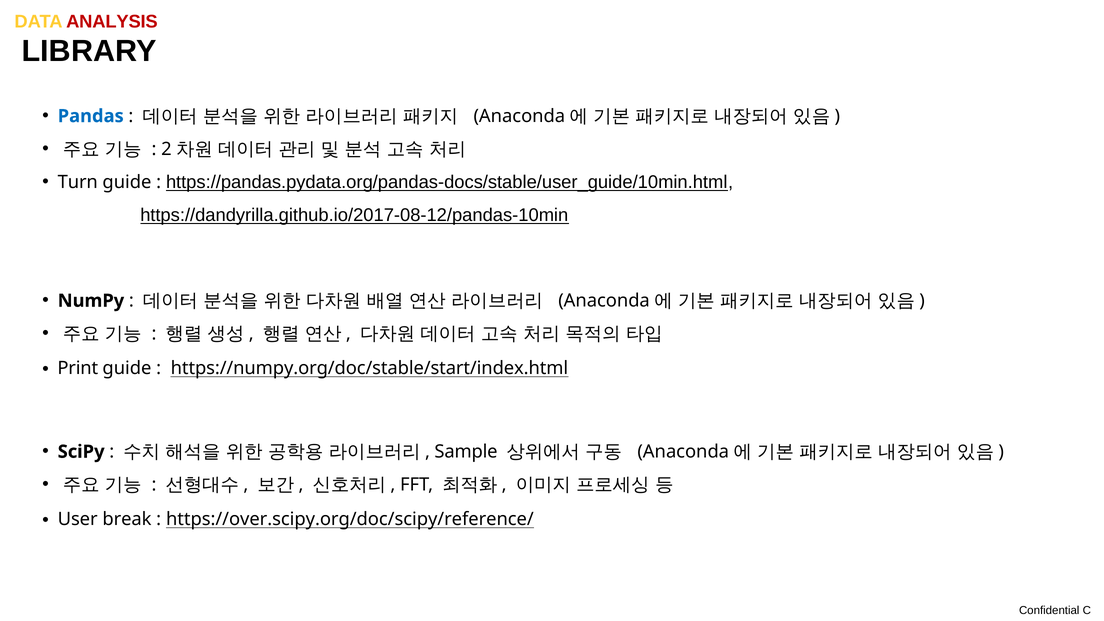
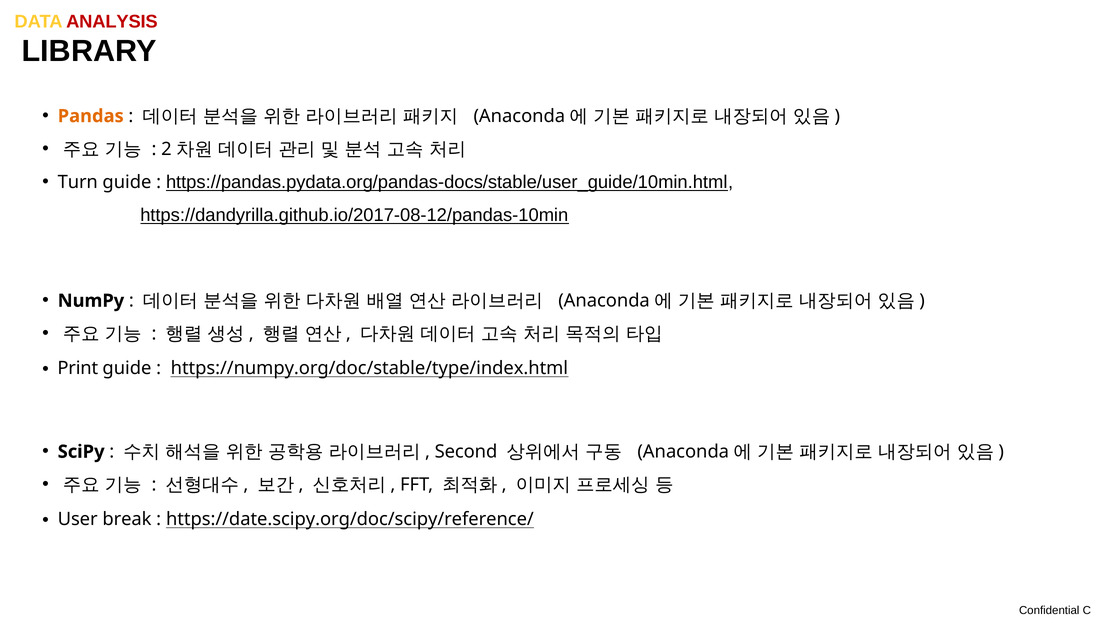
Pandas colour: blue -> orange (91, 116)
https://numpy.org/doc/stable/start/index.html: https://numpy.org/doc/stable/start/index.html -> https://numpy.org/doc/stable/type/index.html (369, 368)
Sample: Sample -> Second (466, 452)
https://over.scipy.org/doc/scipy/reference/: https://over.scipy.org/doc/scipy/reference/ -> https://date.scipy.org/doc/scipy/reference/ (350, 519)
